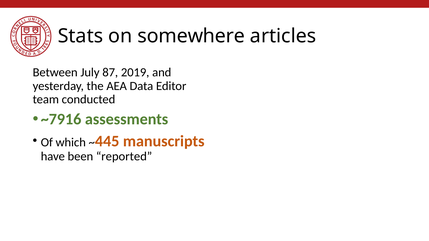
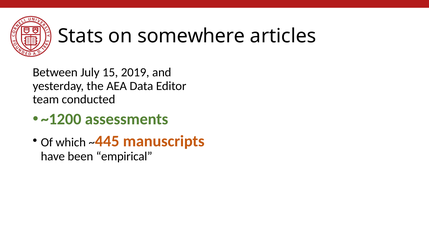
87: 87 -> 15 (110, 73)
~7916: ~7916 -> ~1200 (61, 119)
reported: reported -> empirical (124, 157)
